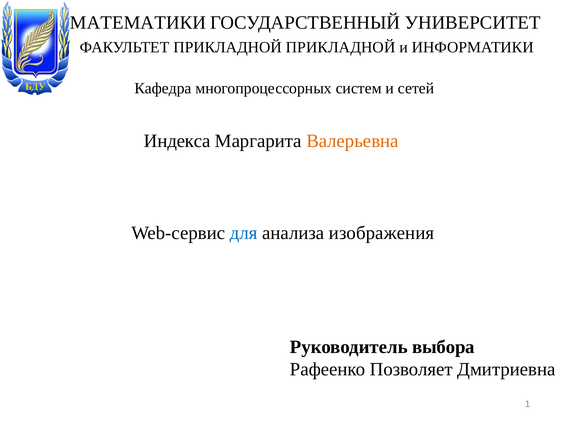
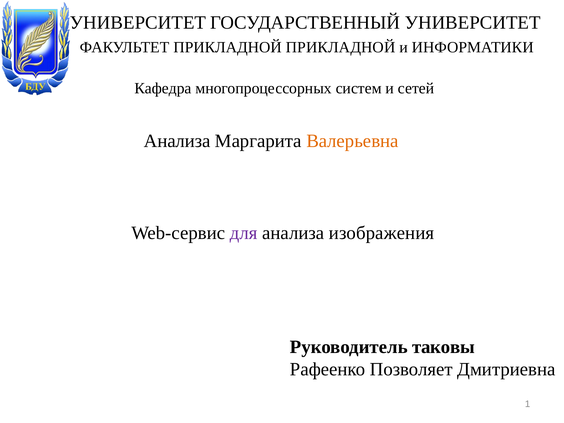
МАТЕМАТИКИ: МАТЕМАТИКИ -> УНИВЕРСИТЕТ (138, 23)
Индекса: Индекса -> Анализа (177, 141)
для colour: blue -> purple (244, 233)
выбора: выбора -> таковы (443, 347)
